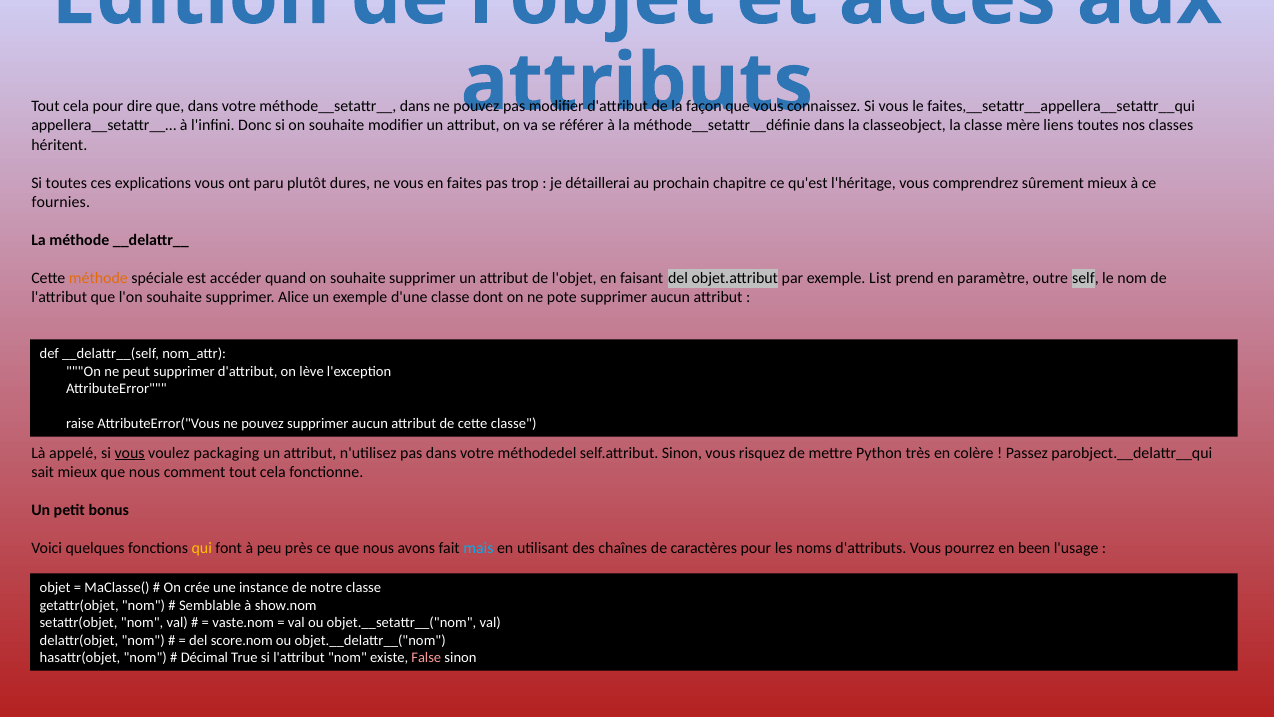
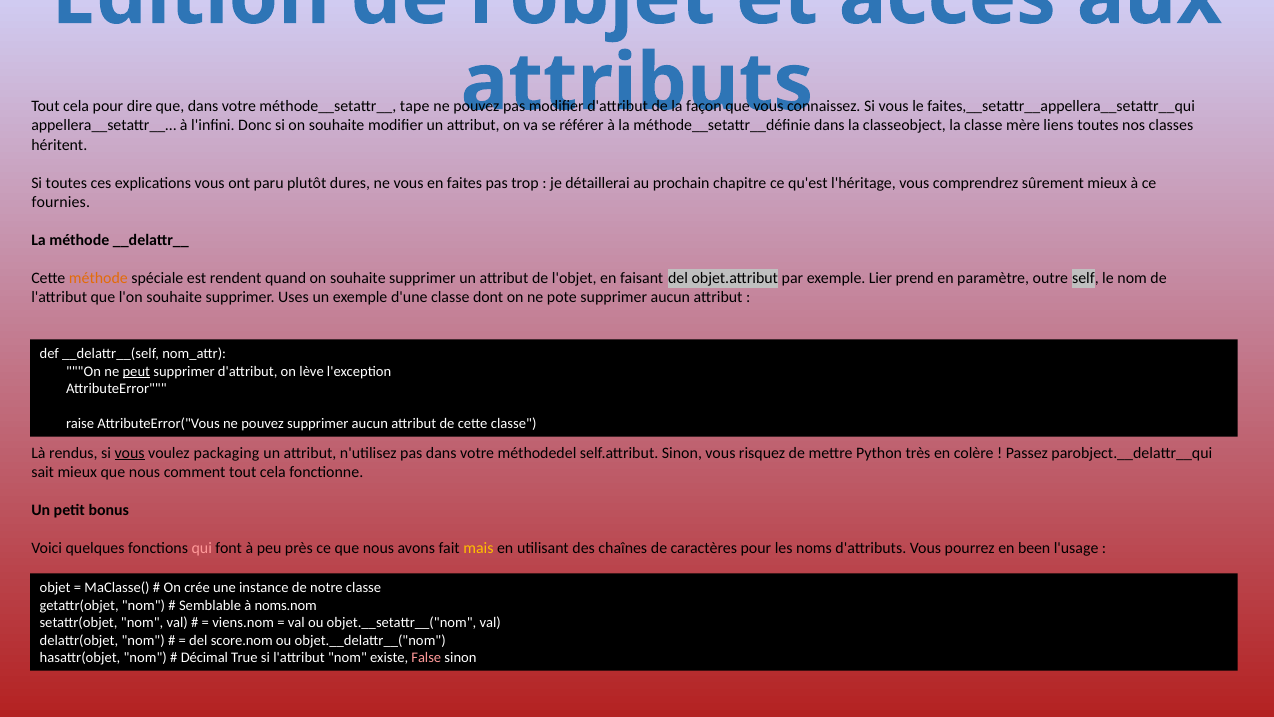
méthode__setattr__ dans: dans -> tape (415, 106)
accéder: accéder -> rendent (236, 278)
List: List -> Lier (881, 278)
Alice: Alice -> Uses (294, 298)
peut underline: none -> present (136, 371)
appelé: appelé -> rendus (73, 453)
qui colour: yellow -> pink (202, 548)
mais colour: light blue -> yellow (478, 548)
show.nom: show.nom -> noms.nom (286, 605)
vaste.nom: vaste.nom -> viens.nom (243, 623)
